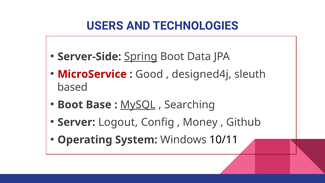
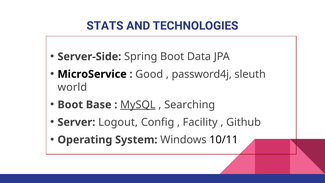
USERS: USERS -> STATS (105, 26)
Spring underline: present -> none (141, 57)
MicroService colour: red -> black (92, 74)
designed4j: designed4j -> password4j (202, 74)
based: based -> world (72, 87)
Money: Money -> Facility (200, 122)
